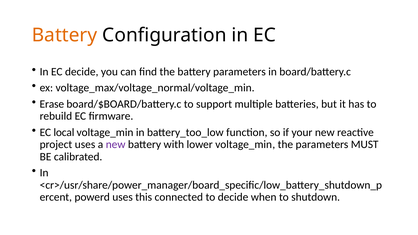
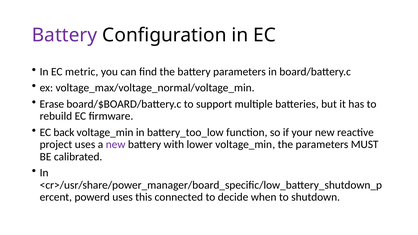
Battery colour: orange -> purple (65, 35)
EC decide: decide -> metric (82, 72)
local: local -> back (64, 132)
